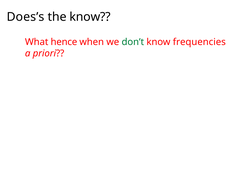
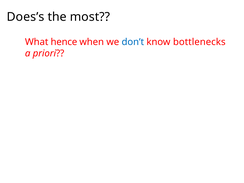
the know: know -> most (90, 17)
don’t colour: green -> blue (133, 42)
frequencies: frequencies -> bottlenecks (199, 42)
